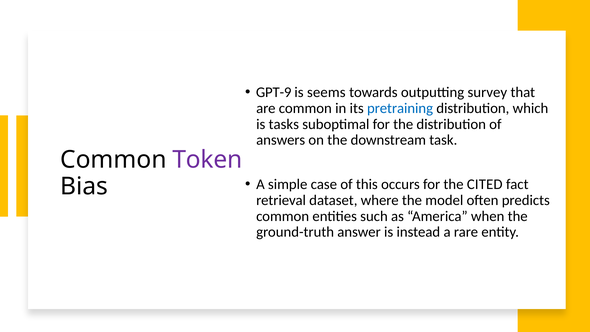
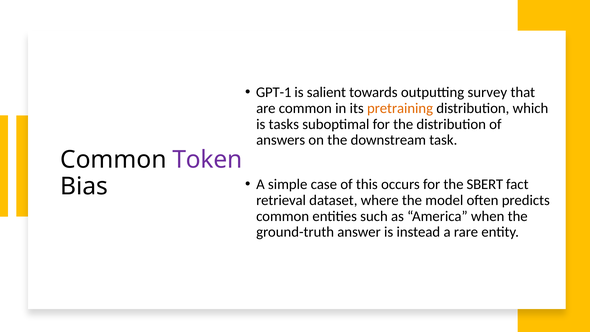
GPT-9: GPT-9 -> GPT-1 (274, 92)
seems: seems -> salient (326, 92)
pretraining colour: blue -> orange (400, 108)
CITED: CITED -> SBERT (485, 184)
